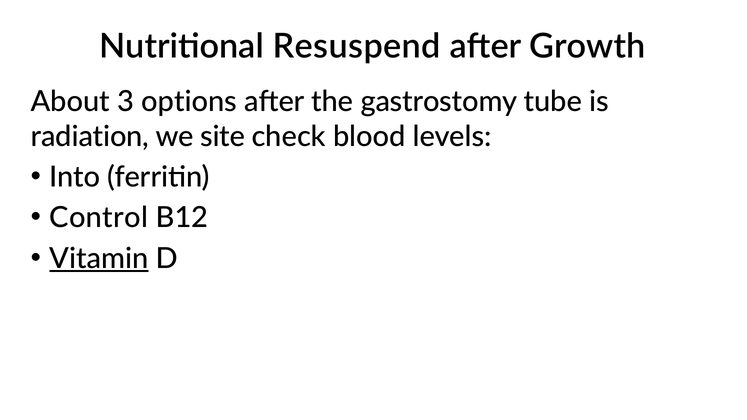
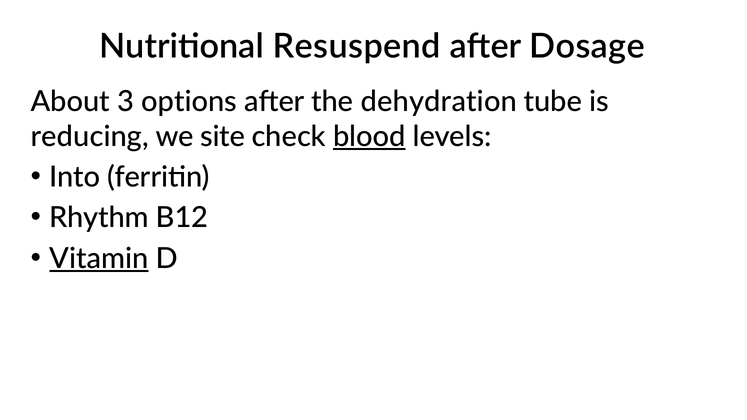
Growth: Growth -> Dosage (587, 46)
gastrostomy: gastrostomy -> dehydration (439, 102)
radiation: radiation -> reducing (90, 137)
blood underline: none -> present (369, 137)
Control: Control -> Rhythm (99, 218)
